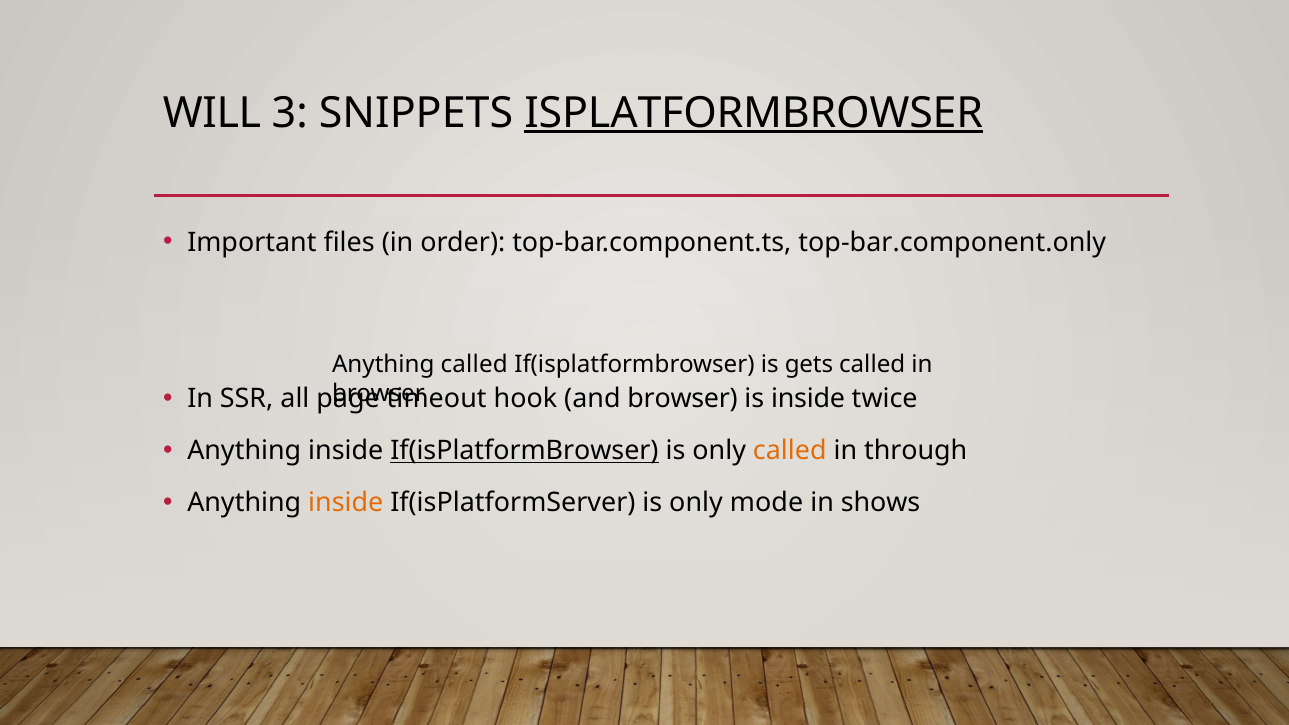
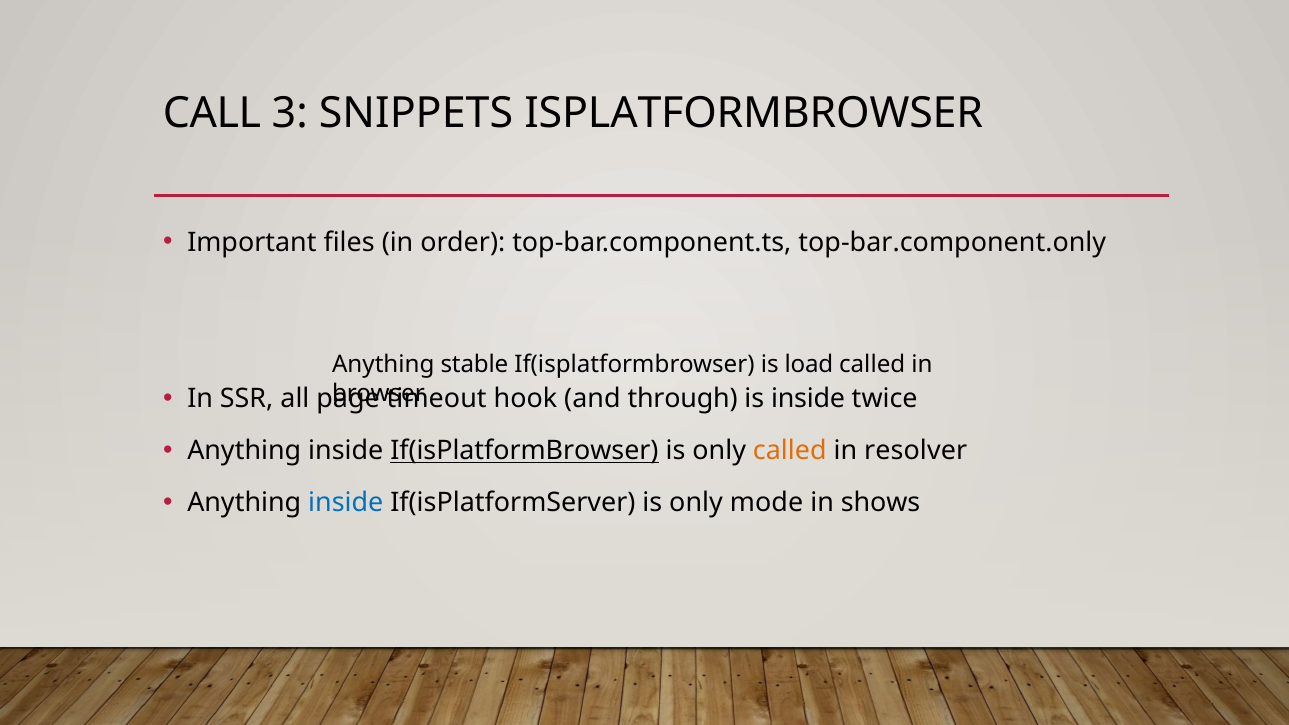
WILL: WILL -> CALL (212, 113)
ISPLATFORMBROWSER underline: present -> none (754, 113)
Anything called: called -> stable (474, 365)
gets: gets -> load (809, 365)
and browser: browser -> through (683, 399)
through: through -> resolver (916, 451)
inside colour: orange -> blue (346, 503)
